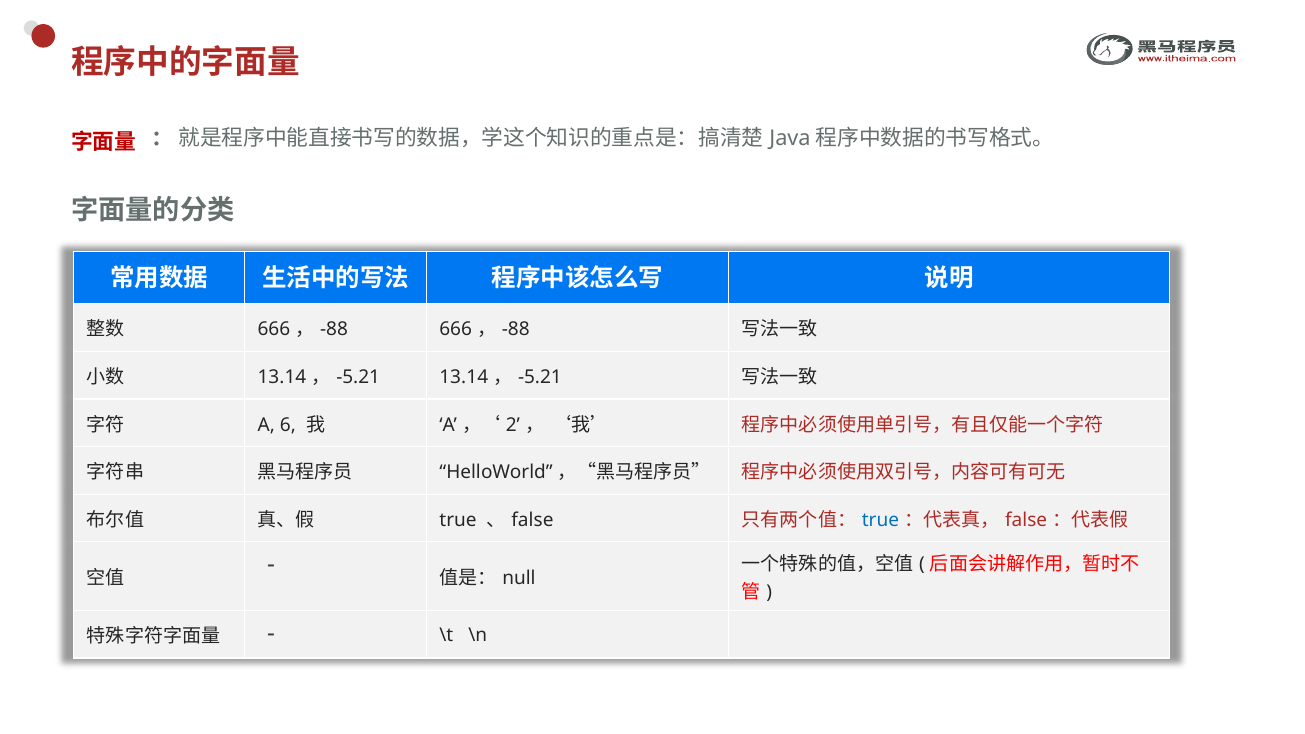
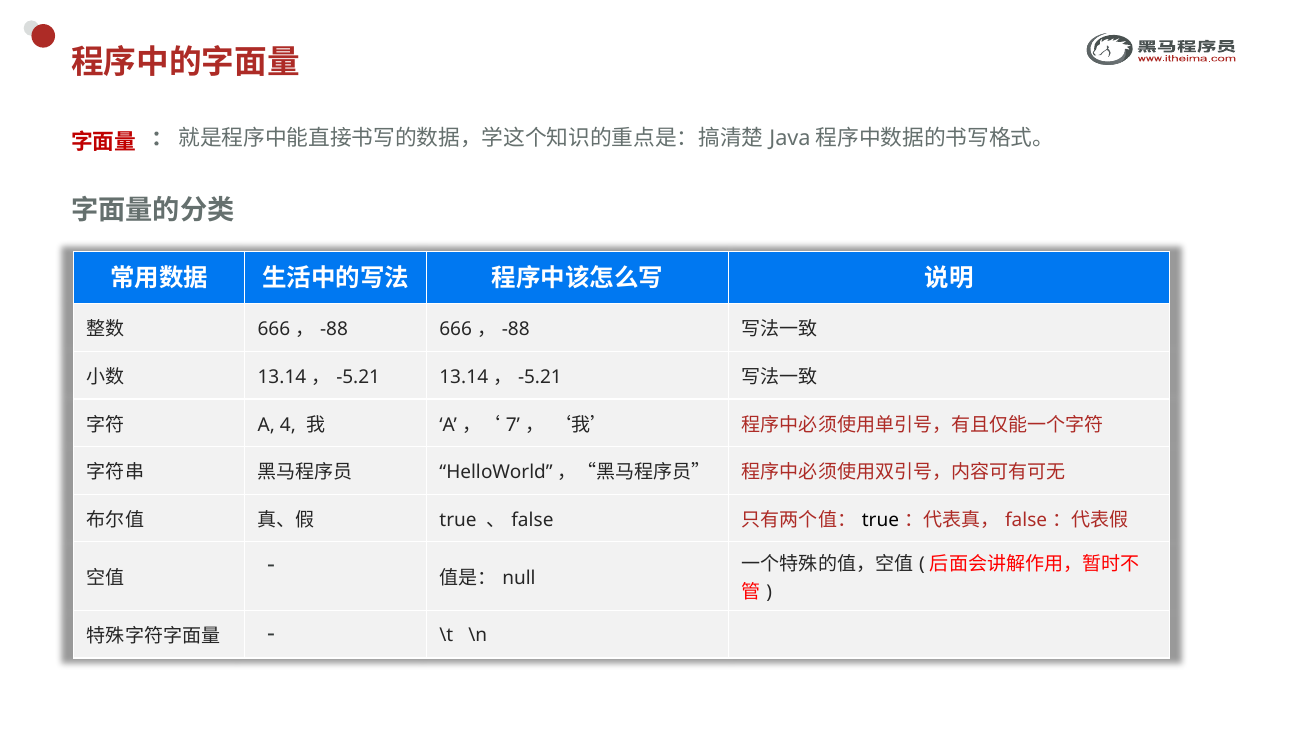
6: 6 -> 4 (288, 425)
2: 2 -> 7 (513, 425)
true colour: blue -> black (880, 520)
